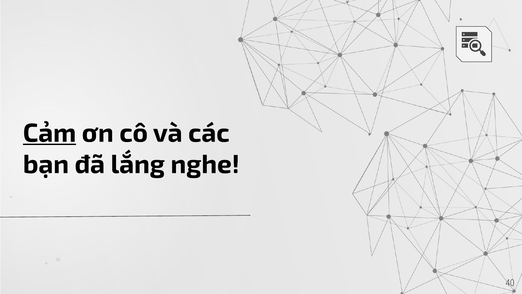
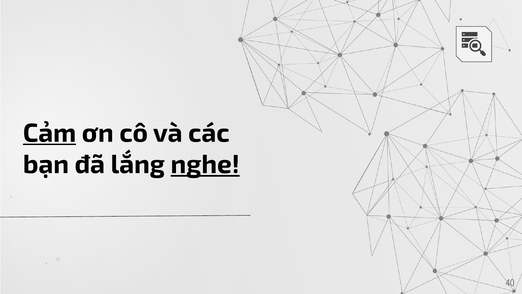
nghe underline: none -> present (205, 164)
